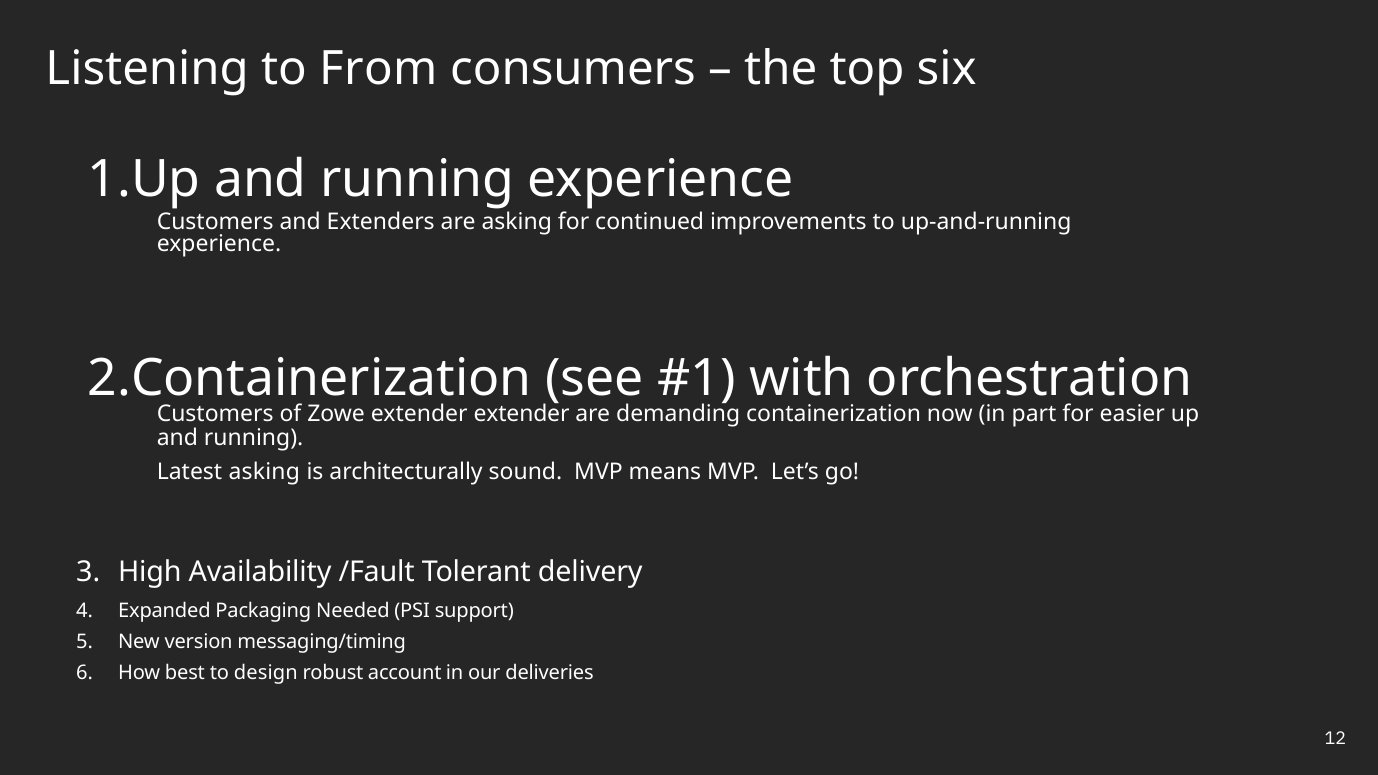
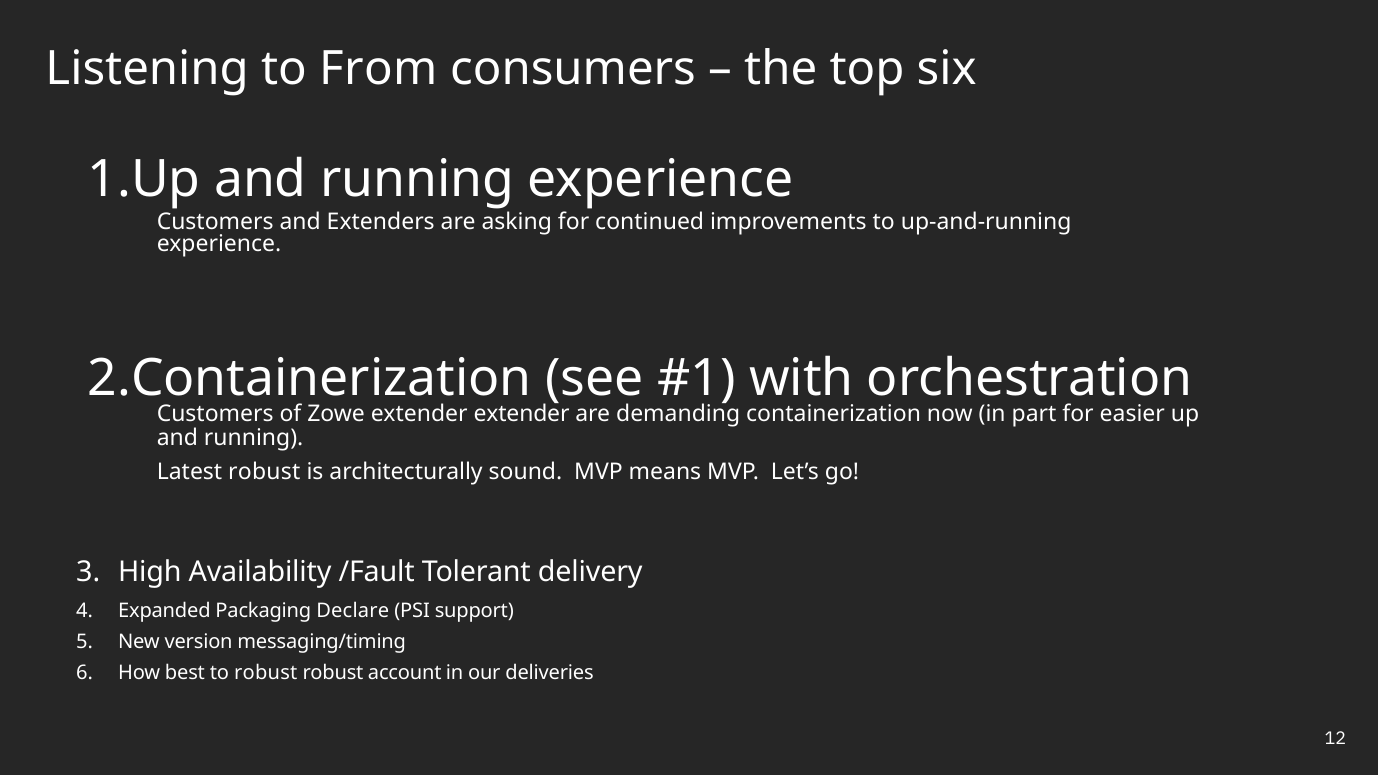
Latest asking: asking -> robust (264, 472)
Needed: Needed -> Declare (353, 611)
to design: design -> robust (266, 673)
